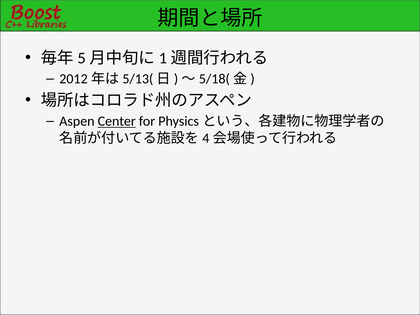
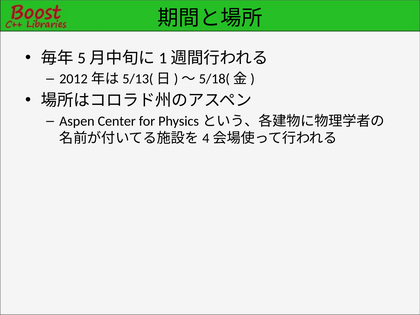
Center underline: present -> none (117, 121)
